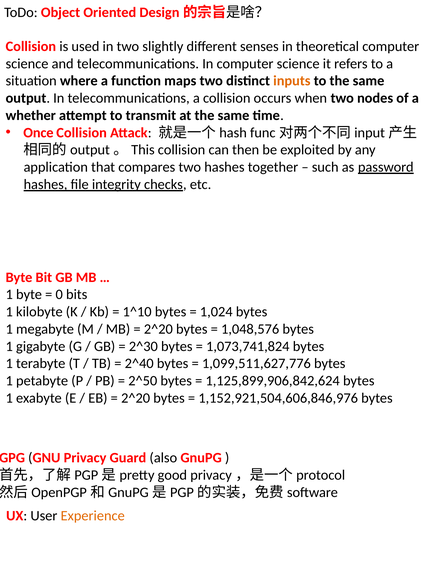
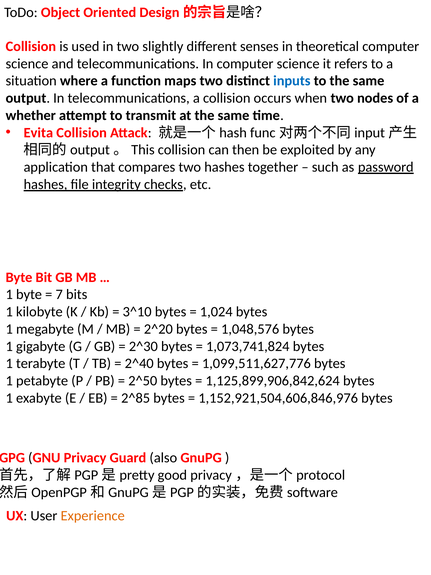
inputs colour: orange -> blue (292, 81)
Once: Once -> Evita (38, 133)
0: 0 -> 7 (59, 294)
1^10: 1^10 -> 3^10 (137, 312)
2^20: 2^20 -> 2^85 (136, 398)
